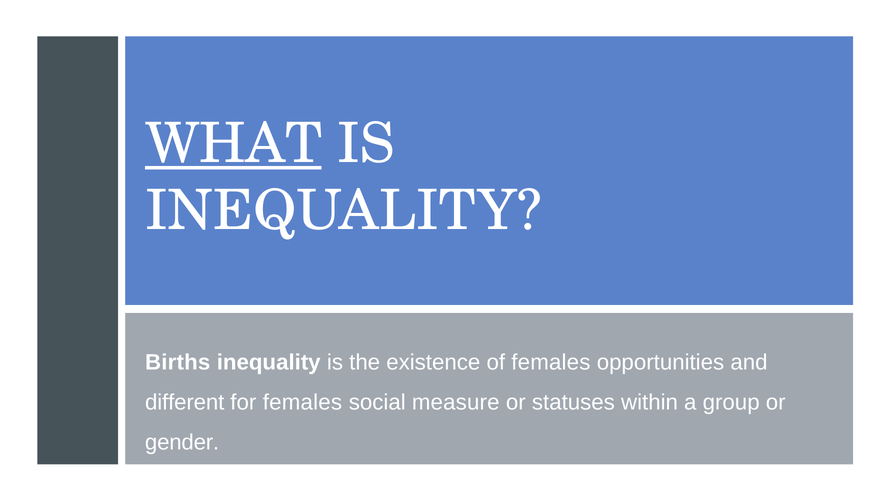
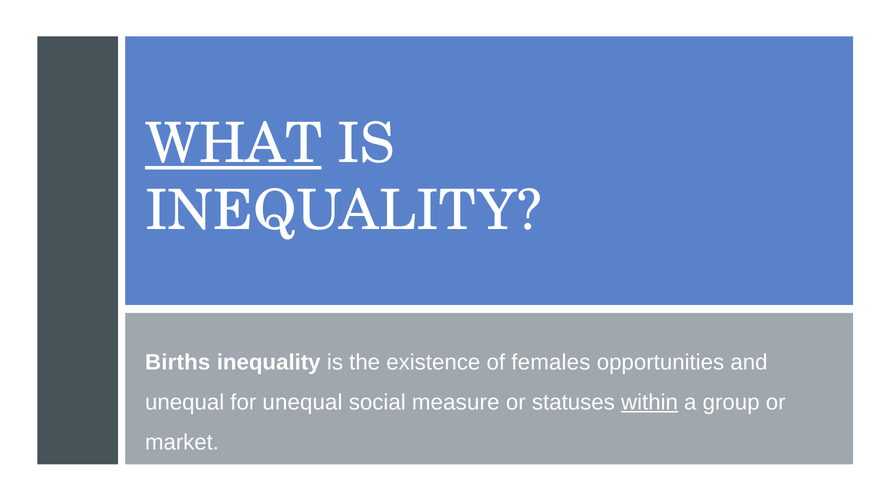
different: different -> unequal (185, 402)
for females: females -> unequal (302, 402)
within underline: none -> present (650, 402)
gender: gender -> market (182, 443)
